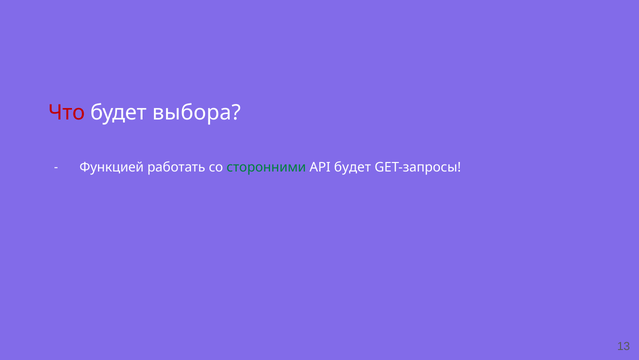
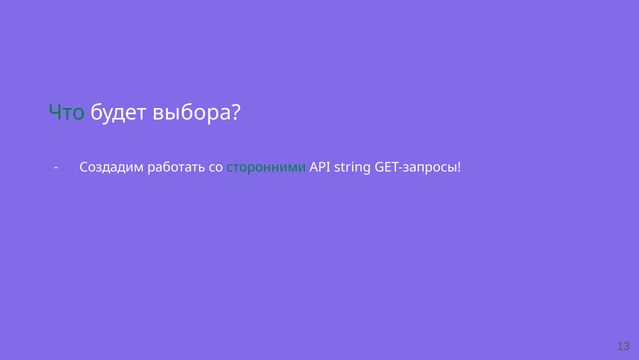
Что colour: red -> green (67, 113)
Функцией: Функцией -> Создадим (112, 167)
API будет: будет -> string (353, 167)
